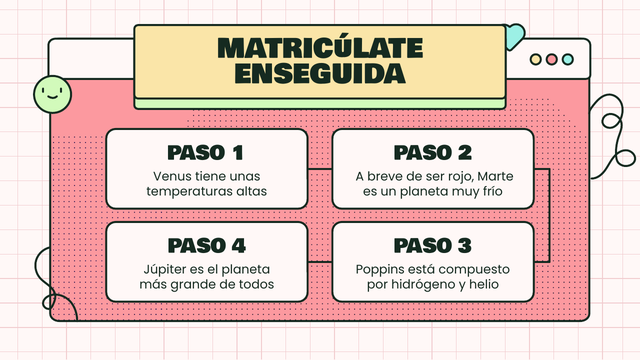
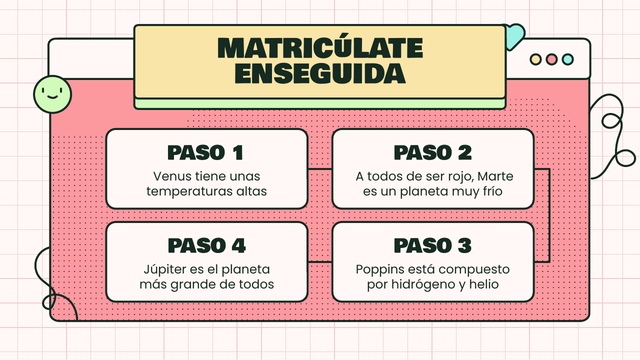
A breve: breve -> todos (385, 177)
